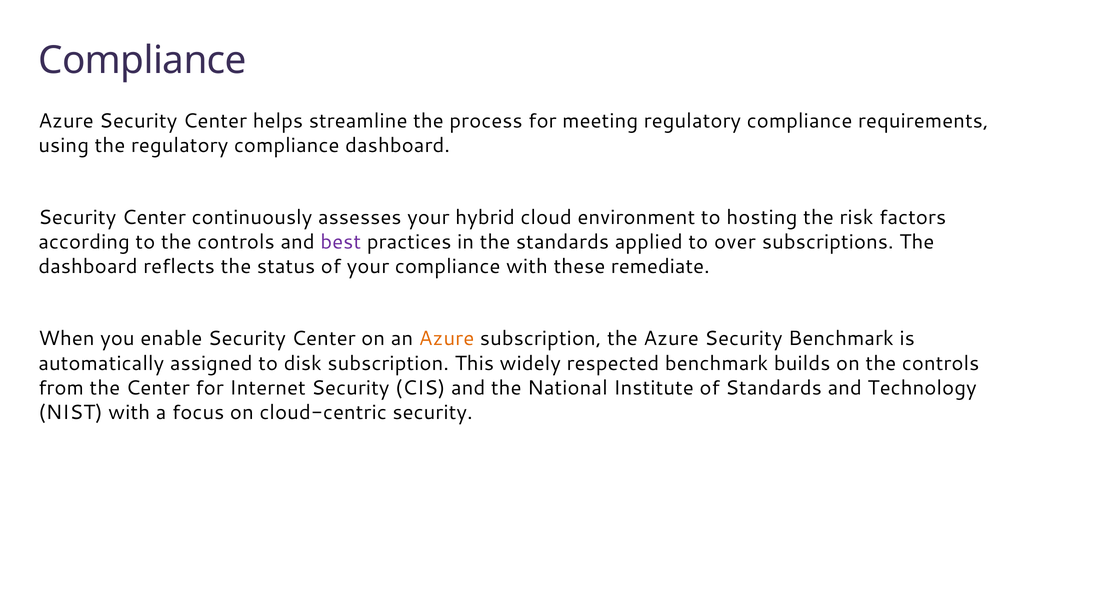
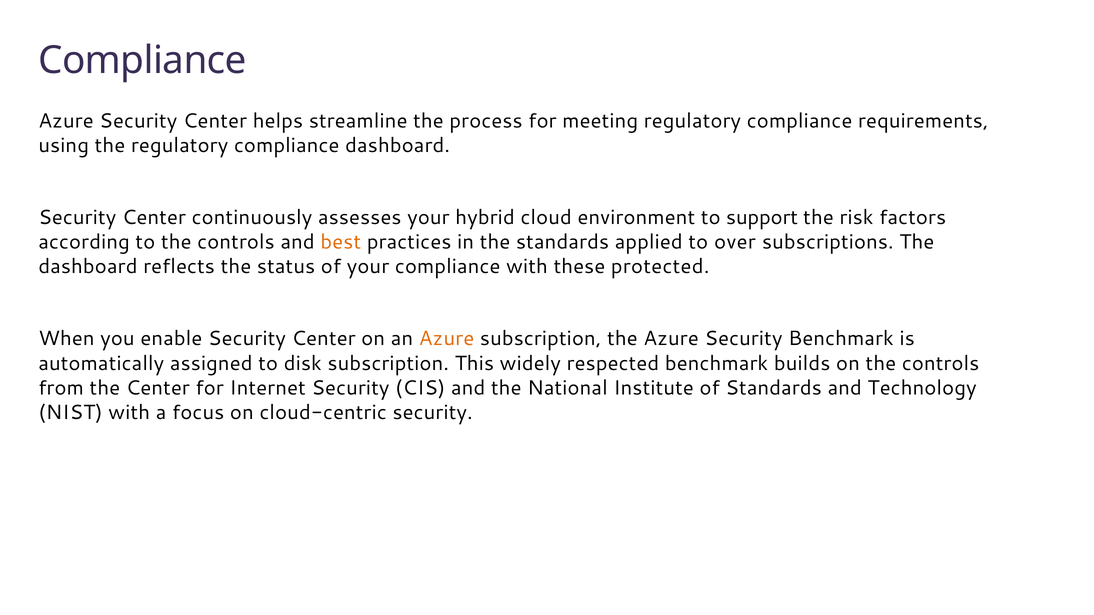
hosting: hosting -> support (762, 218)
best colour: purple -> orange (341, 242)
remediate: remediate -> protected (660, 267)
